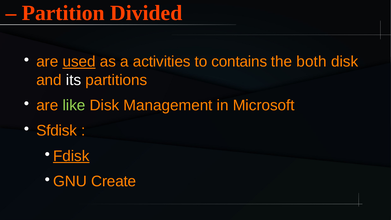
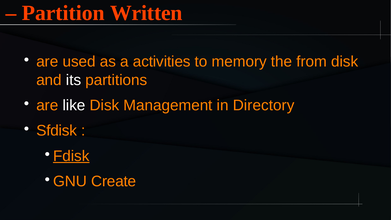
Divided: Divided -> Written (146, 13)
used underline: present -> none (79, 62)
contains: contains -> memory (239, 62)
both: both -> from (312, 62)
like colour: light green -> white (74, 105)
Microsoft: Microsoft -> Directory (264, 105)
